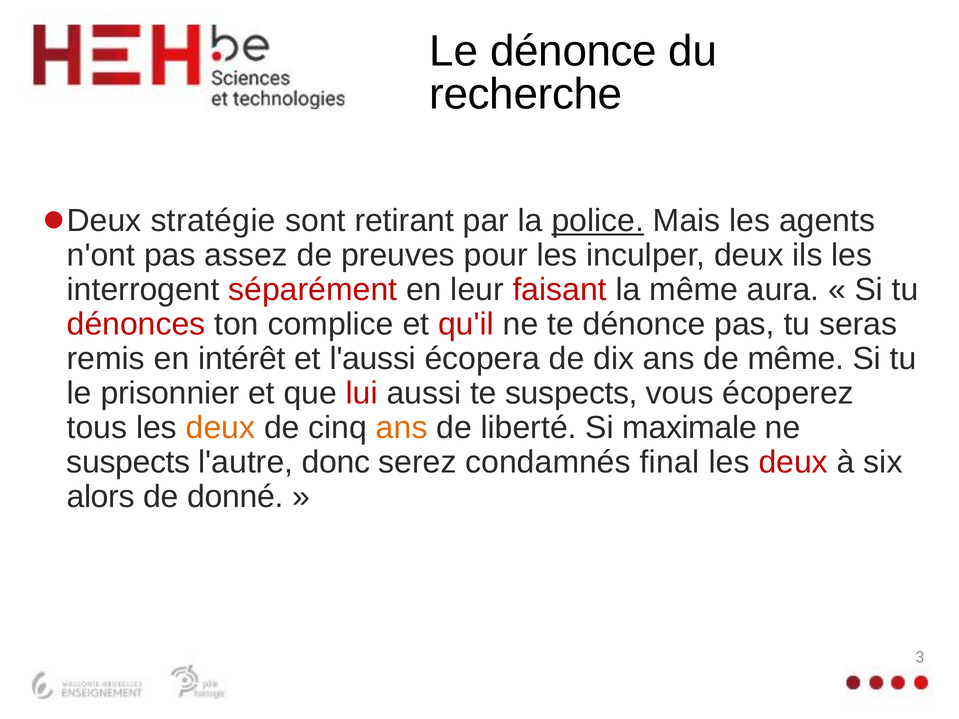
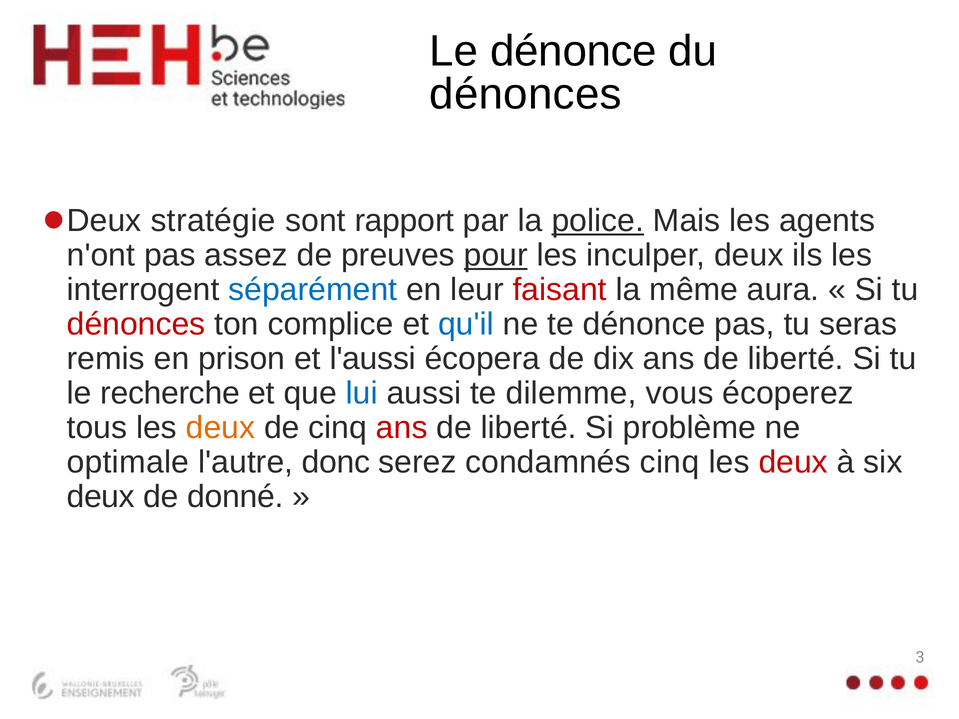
recherche: recherche -> dénonces (526, 94)
retirant: retirant -> rapport (404, 221)
pour underline: none -> present (496, 255)
séparément colour: red -> blue (313, 290)
qu'il colour: red -> blue (466, 324)
intérêt: intérêt -> prison (242, 359)
dix ans de même: même -> liberté (796, 359)
prisonnier: prisonnier -> recherche (170, 393)
lui colour: red -> blue (362, 393)
te suspects: suspects -> dilemme (571, 393)
ans colour: orange -> red (402, 428)
maximale: maximale -> problème (689, 428)
suspects: suspects -> optimale (128, 462)
condamnés final: final -> cinq (670, 462)
alors: alors -> deux (101, 497)
